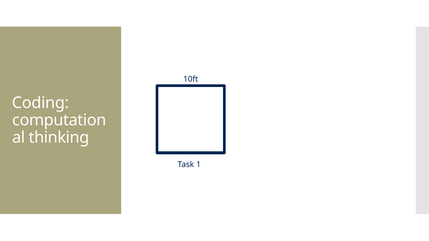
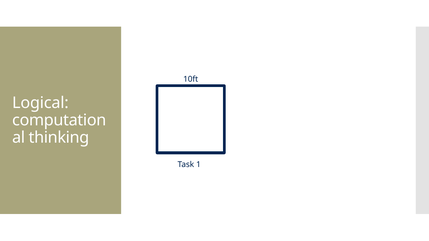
Coding: Coding -> Logical (40, 103)
